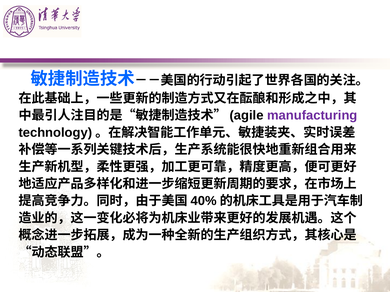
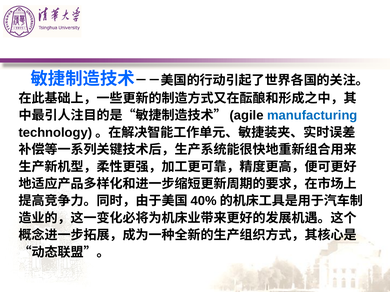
manufacturing colour: purple -> blue (312, 116)
